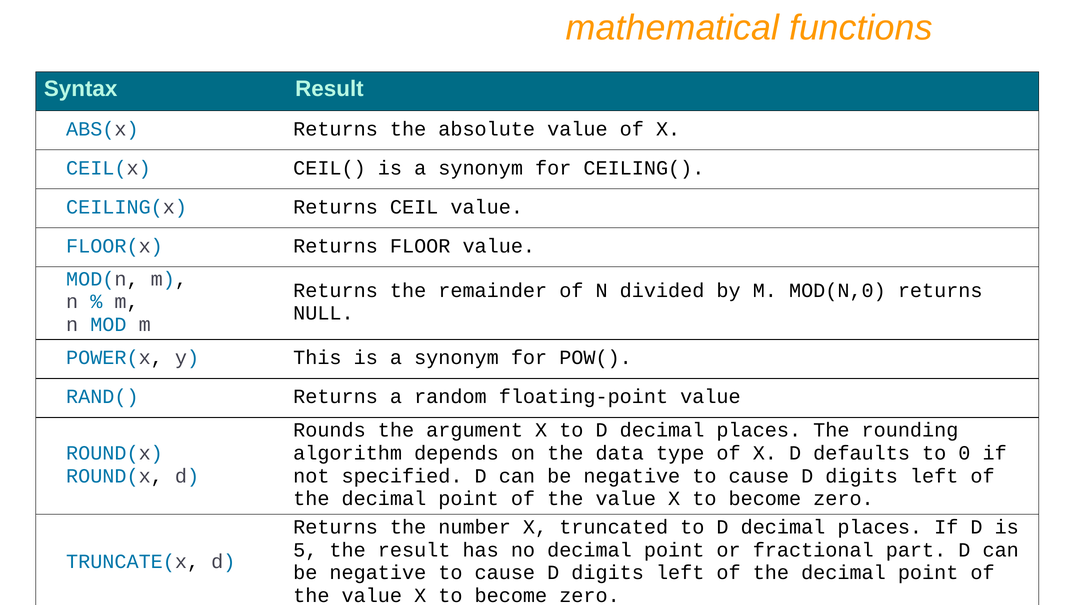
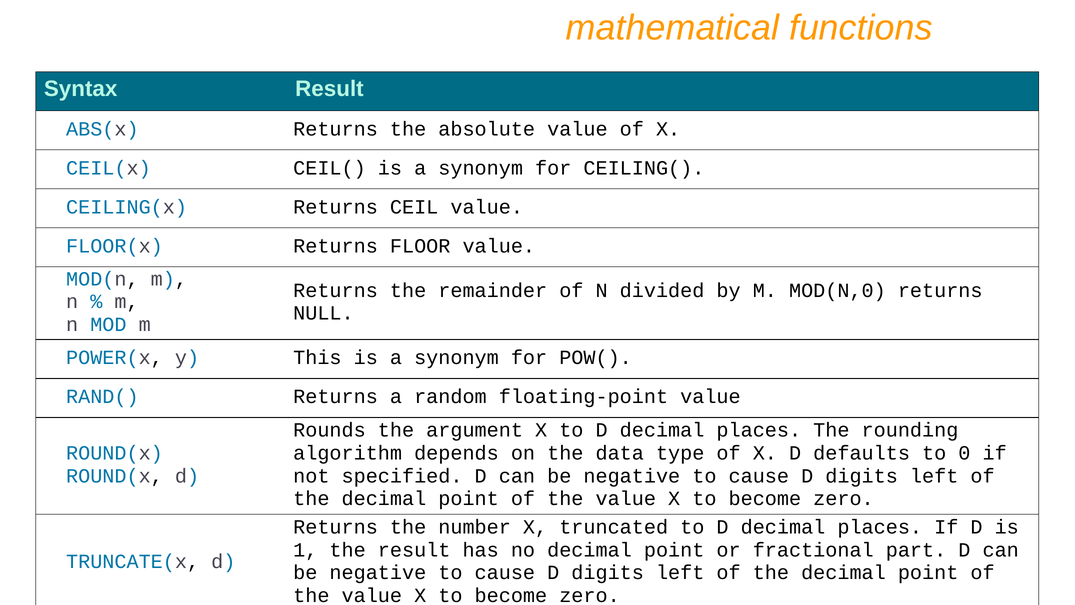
5: 5 -> 1 (305, 550)
